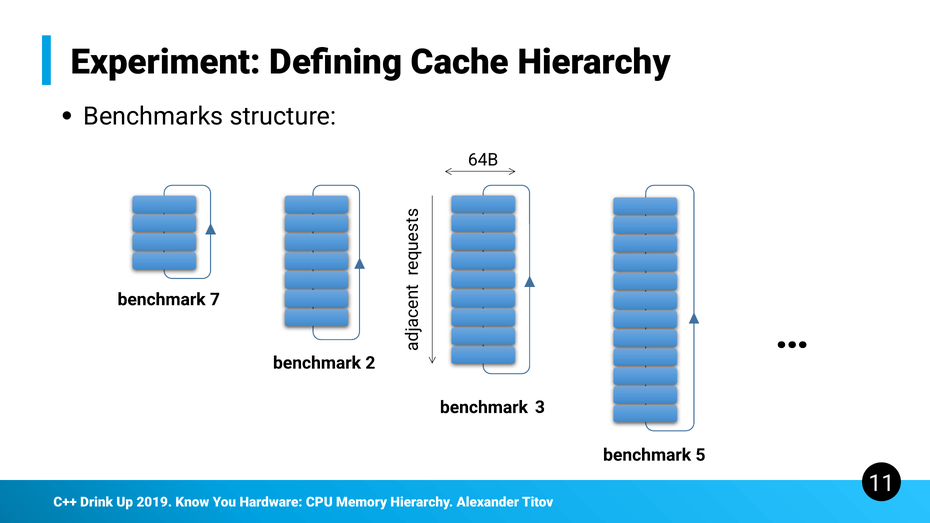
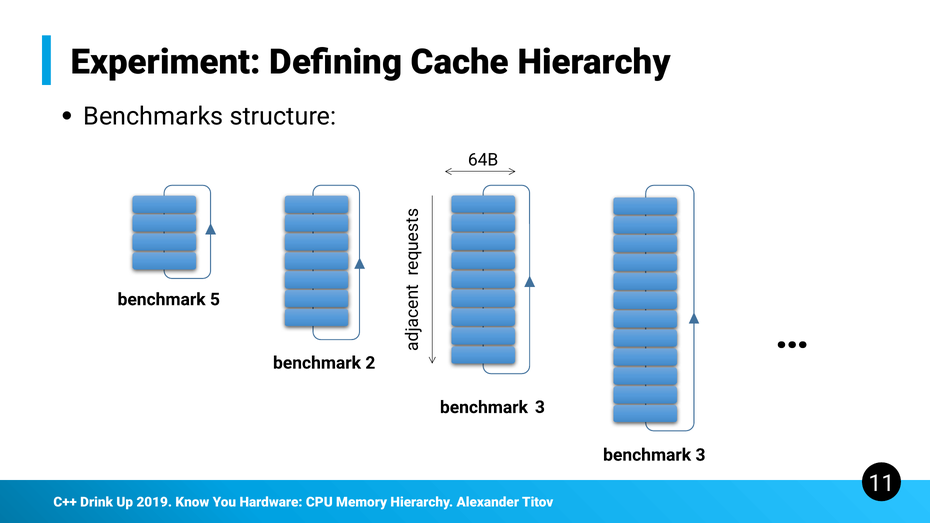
7: 7 -> 5 (215, 300)
benchmark 5: 5 -> 3 (700, 455)
